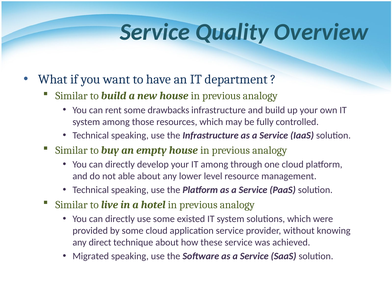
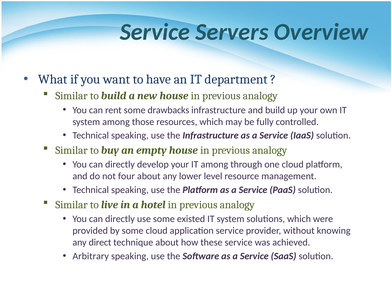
Quality: Quality -> Servers (232, 32)
able: able -> four (126, 176)
Migrated: Migrated -> Arbitrary (91, 256)
